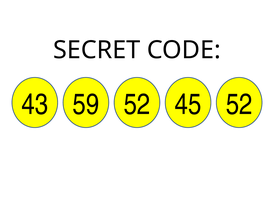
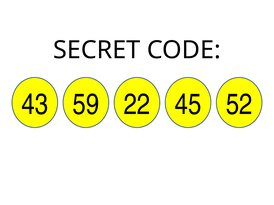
59 52: 52 -> 22 (137, 105)
